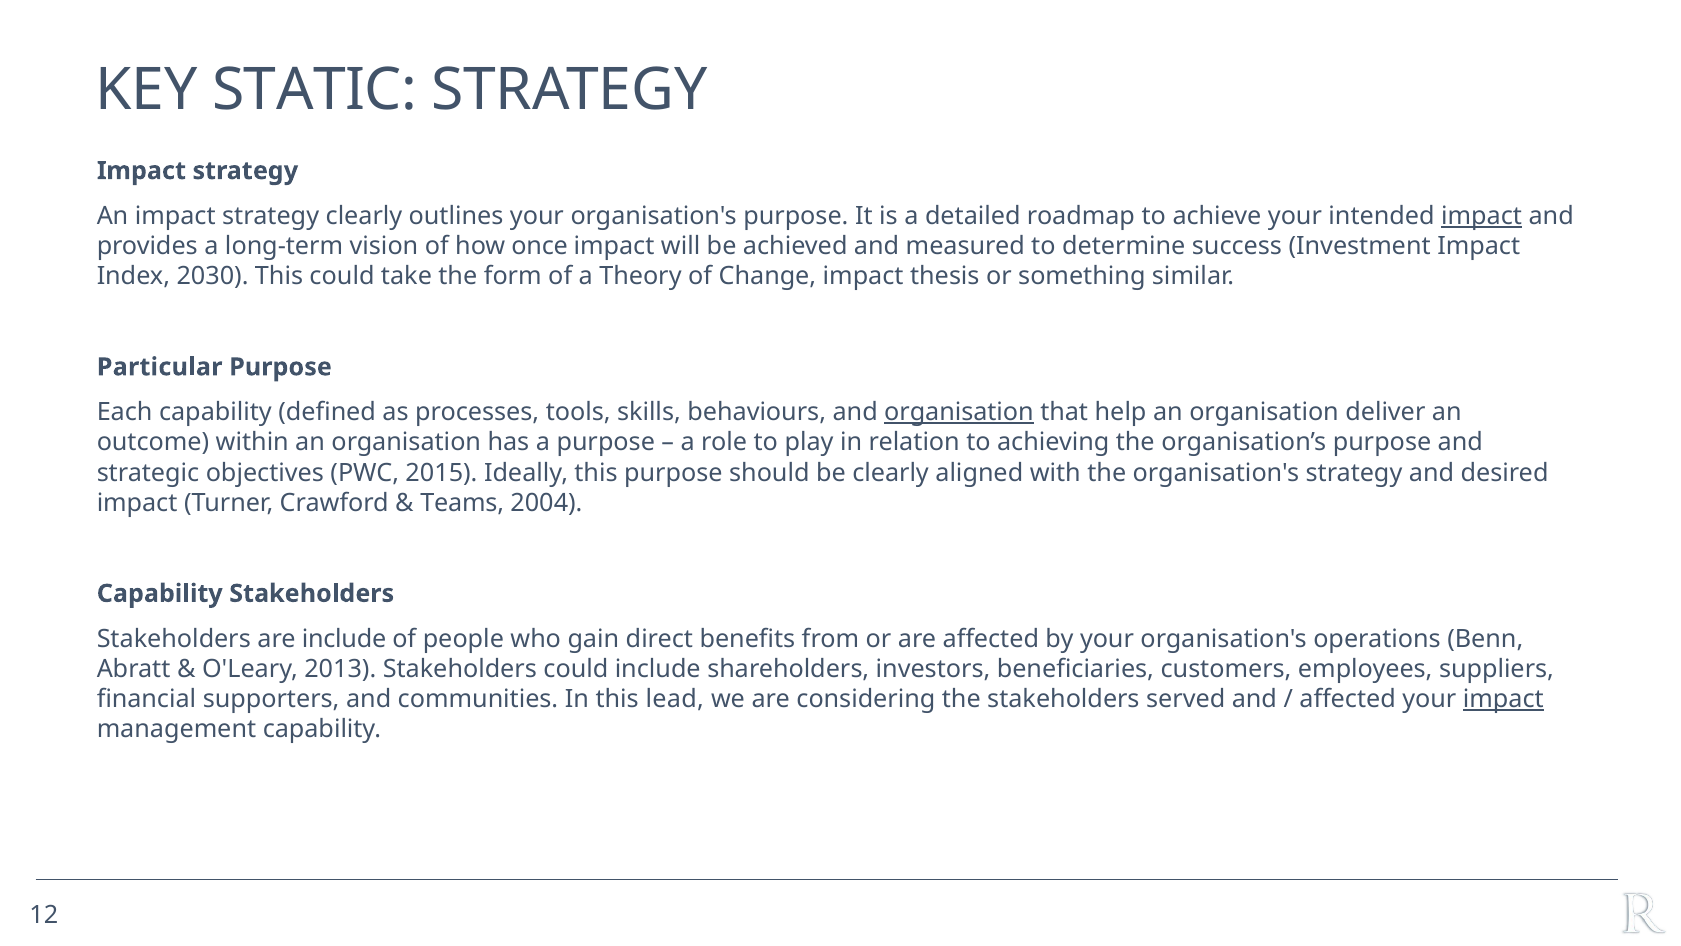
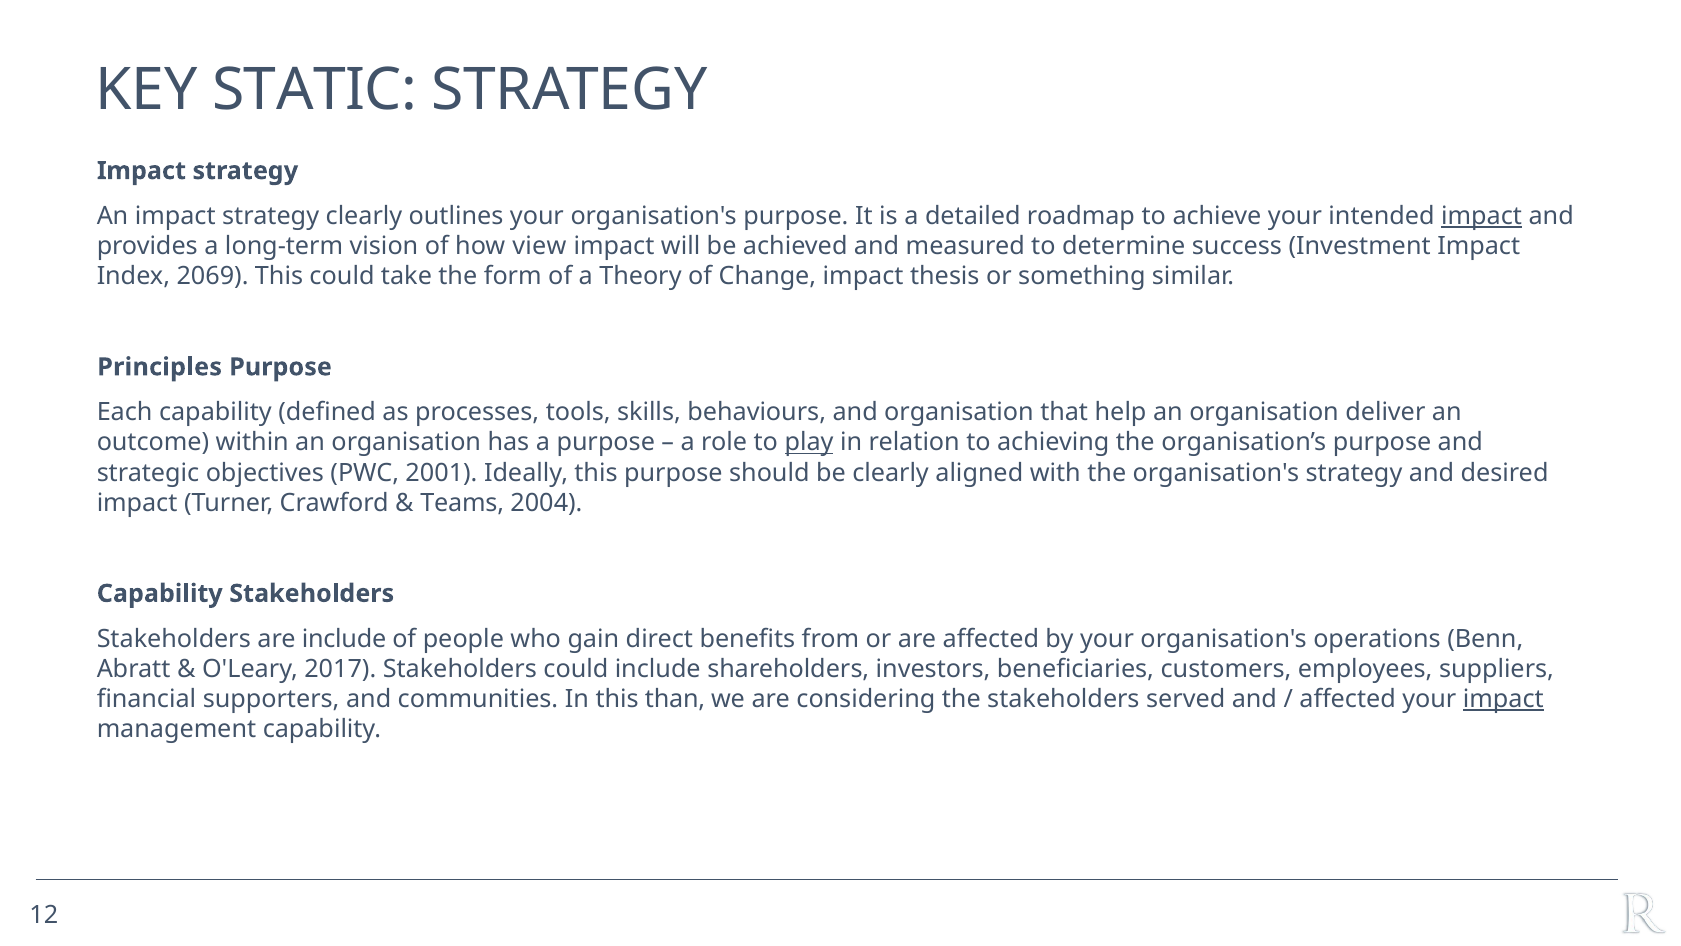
once: once -> view (539, 246)
2030: 2030 -> 2069 (213, 276)
Particular: Particular -> Principles (160, 367)
organisation underline: present -> none (959, 412)
play underline: none -> present (809, 442)
2015: 2015 -> 2001 (441, 473)
2013: 2013 -> 2017 (340, 669)
lead: lead -> than (675, 699)
